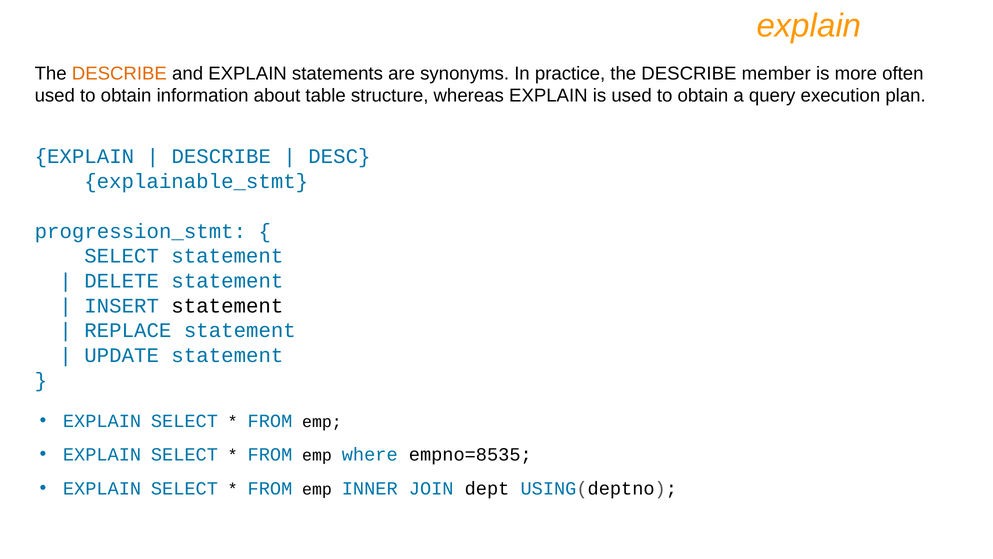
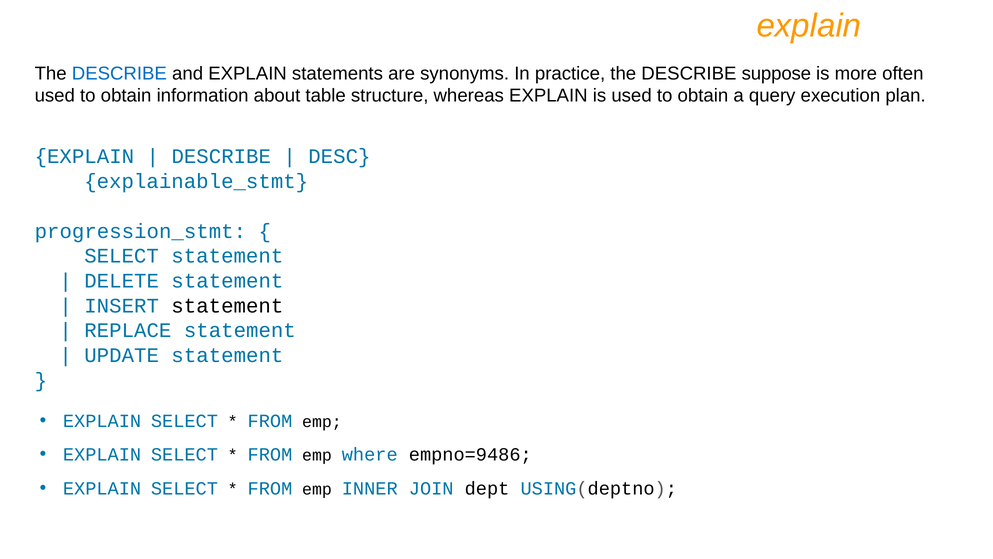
DESCRIBE colour: orange -> blue (119, 73)
member: member -> suppose (776, 73)
empno=8535: empno=8535 -> empno=9486 (470, 454)
